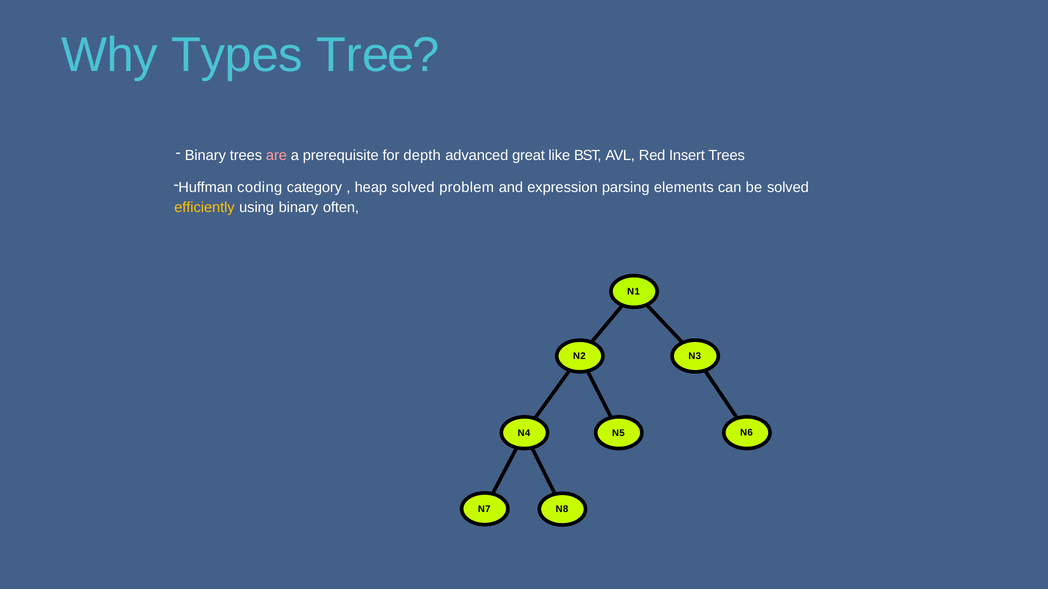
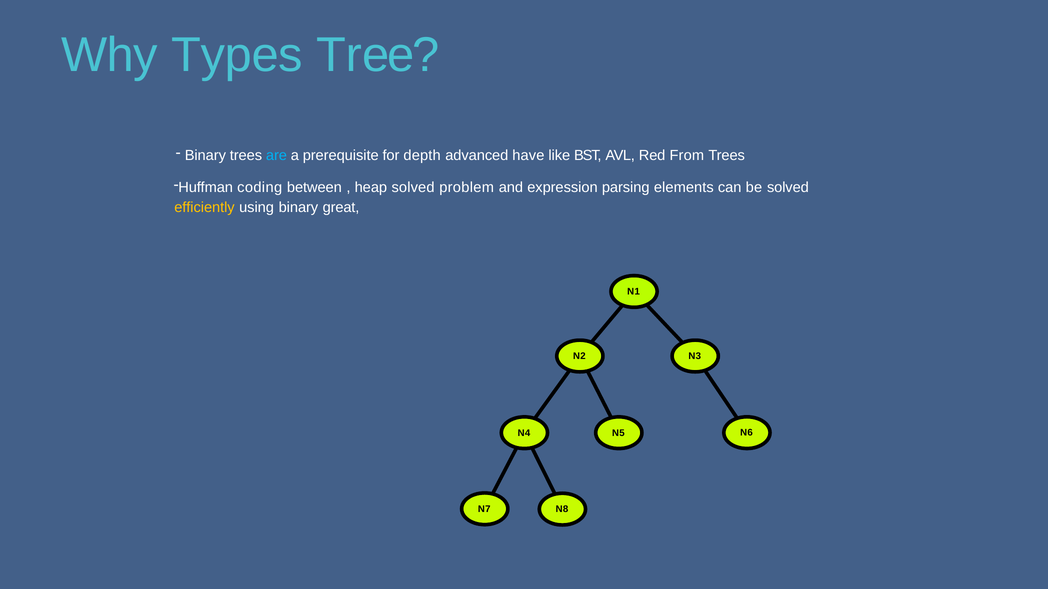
are colour: pink -> light blue (276, 155)
great: great -> have (528, 155)
Insert: Insert -> From (687, 155)
category: category -> between (314, 187)
often: often -> great (341, 208)
